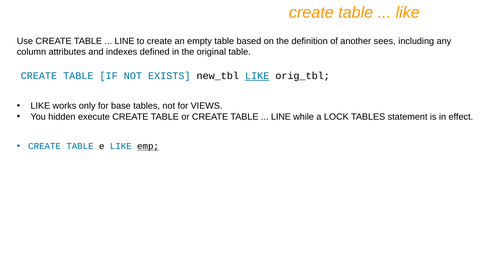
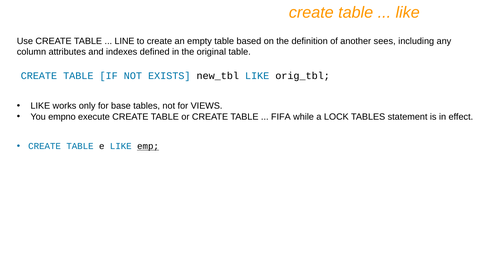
LIKE underline: present -> none (257, 76)
hidden: hidden -> empno (62, 117)
LINE: LINE -> FIFA (281, 117)
